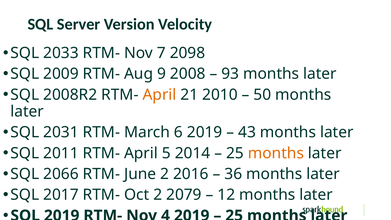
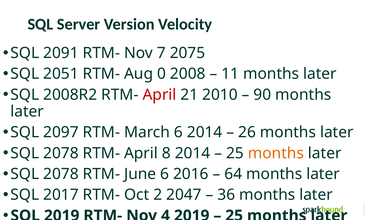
2033: 2033 -> 2091 (61, 53)
2098: 2098 -> 2075 (187, 53)
2009: 2009 -> 2051 (61, 74)
9: 9 -> 0 (162, 74)
93: 93 -> 11 (230, 74)
April colour: orange -> red (159, 95)
50: 50 -> 90 (262, 95)
2031: 2031 -> 2097 (61, 132)
6 2019: 2019 -> 2014 (205, 132)
43: 43 -> 26 (247, 132)
2011: 2011 -> 2078 (61, 153)
5: 5 -> 8 (166, 153)
2066: 2066 -> 2078 (61, 174)
June 2: 2 -> 6 (165, 174)
36: 36 -> 64 (233, 174)
2079: 2079 -> 2047 (184, 195)
12: 12 -> 36 (226, 195)
